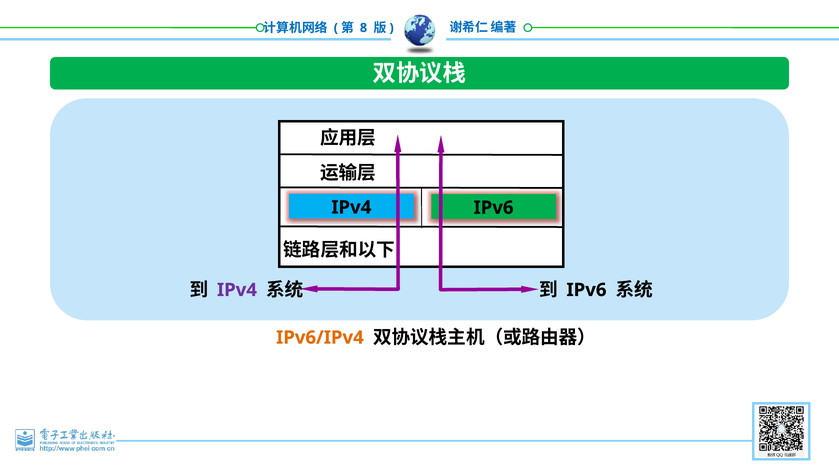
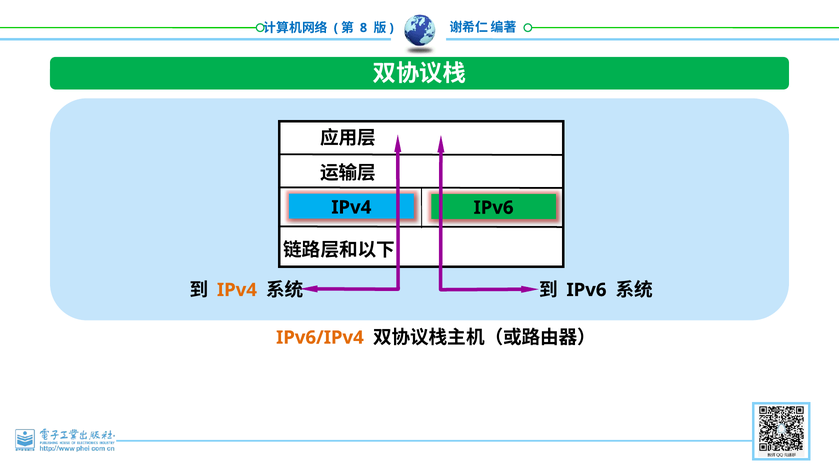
IPv4 colour: purple -> orange (237, 290)
